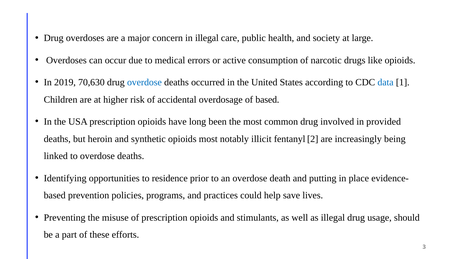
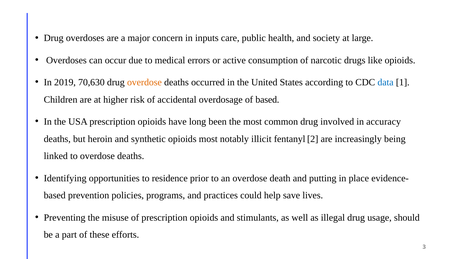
in illegal: illegal -> inputs (207, 38)
overdose colour: blue -> orange (144, 82)
provided: provided -> accuracy (384, 122)
